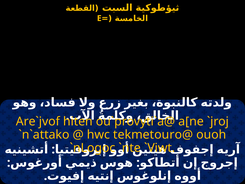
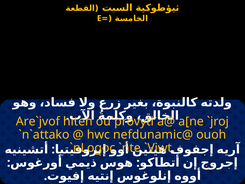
tekmetouro@: tekmetouro@ -> nefdunamic@ (153, 134)
